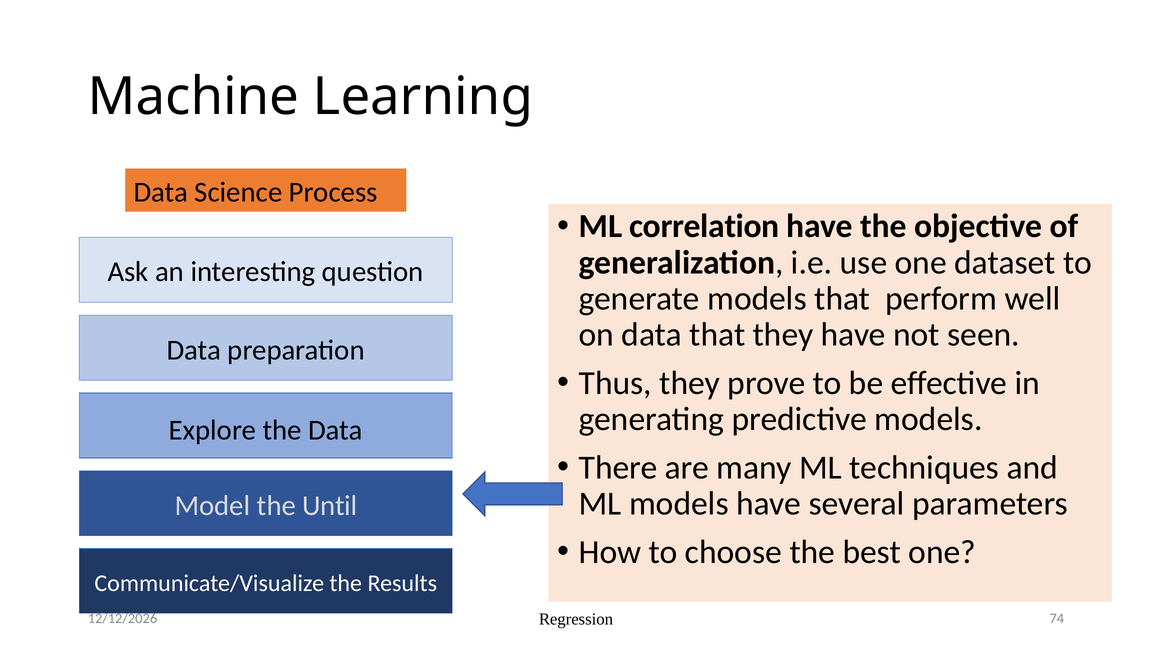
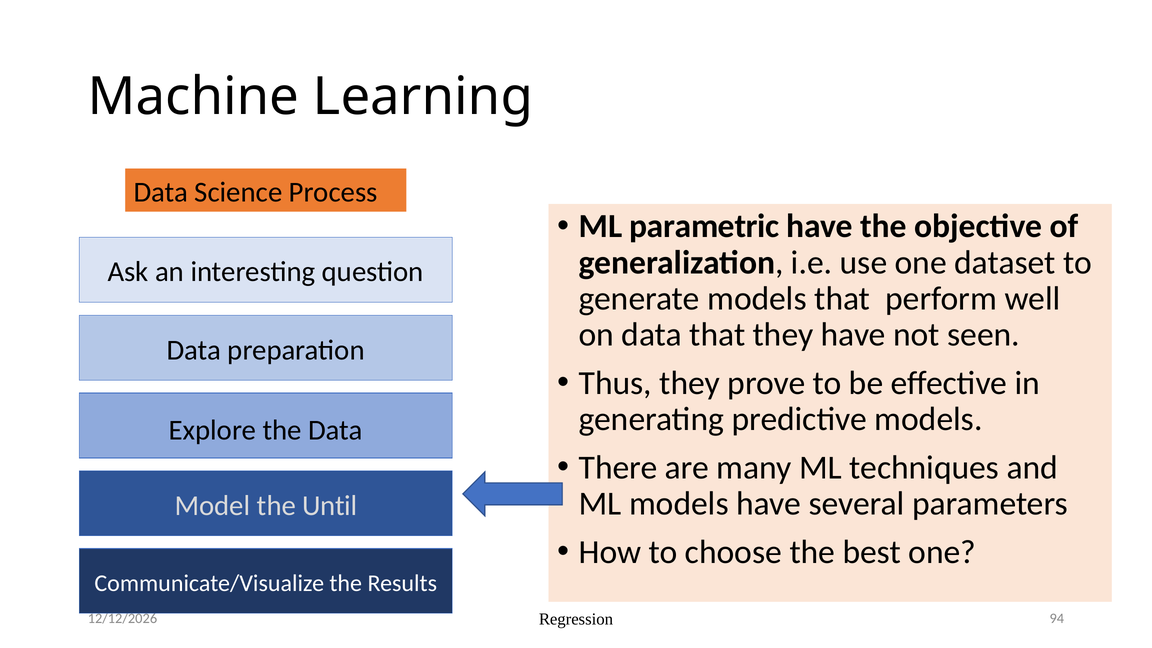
correlation: correlation -> parametric (704, 226)
74: 74 -> 94 (1057, 619)
